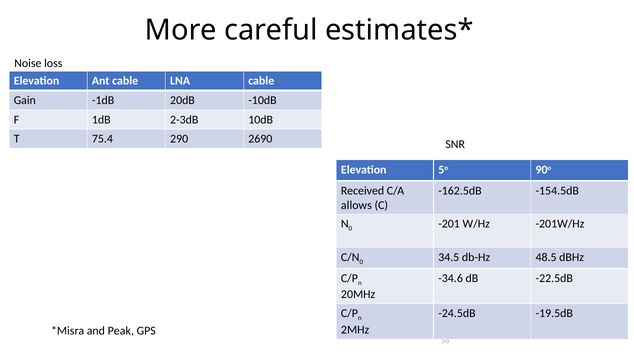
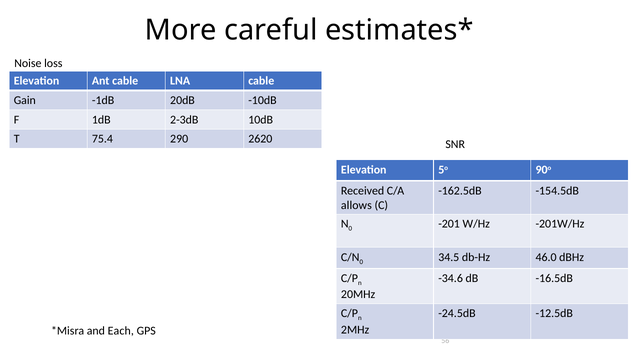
2690: 2690 -> 2620 (260, 139)
48.5: 48.5 -> 46.0 (546, 257)
-22.5dB: -22.5dB -> -16.5dB (554, 278)
-19.5dB: -19.5dB -> -12.5dB (554, 313)
Peak: Peak -> Each (121, 331)
